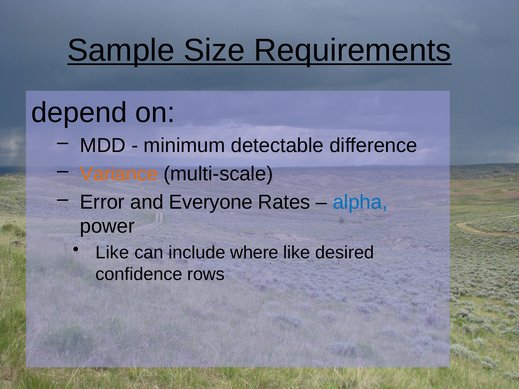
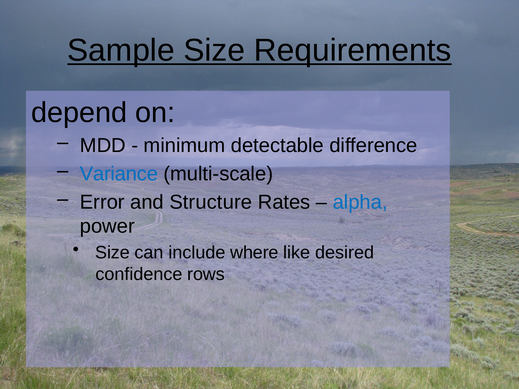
Variance colour: orange -> blue (119, 174)
Everyone: Everyone -> Structure (211, 202)
Like: Like -> Size (113, 253)
